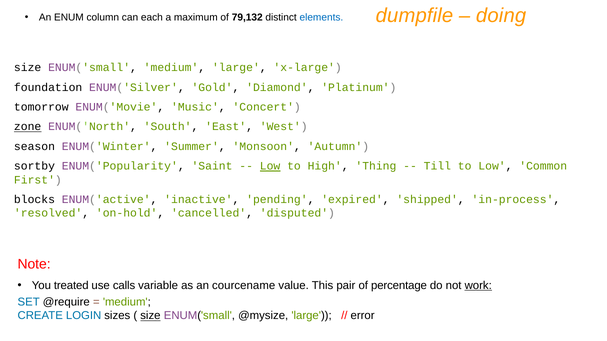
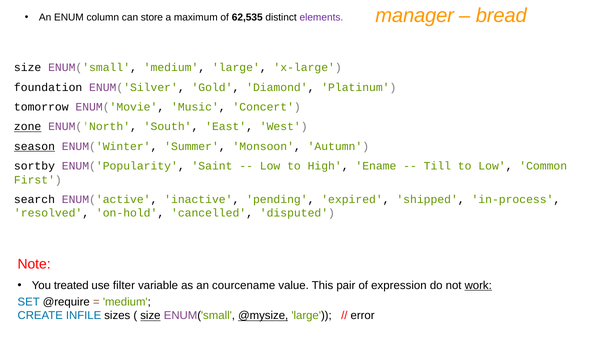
dumpfile: dumpfile -> manager (415, 16)
doing: doing -> bread (501, 16)
each: each -> store (152, 17)
79,132: 79,132 -> 62,535 (247, 17)
elements colour: blue -> purple (321, 17)
season underline: none -> present (34, 147)
Low underline: present -> none (270, 166)
Thing: Thing -> Ename (376, 166)
blocks: blocks -> search (34, 200)
calls: calls -> filter (124, 286)
percentage: percentage -> expression (399, 286)
LOGIN: LOGIN -> INFILE (84, 316)
@mysize underline: none -> present (263, 316)
